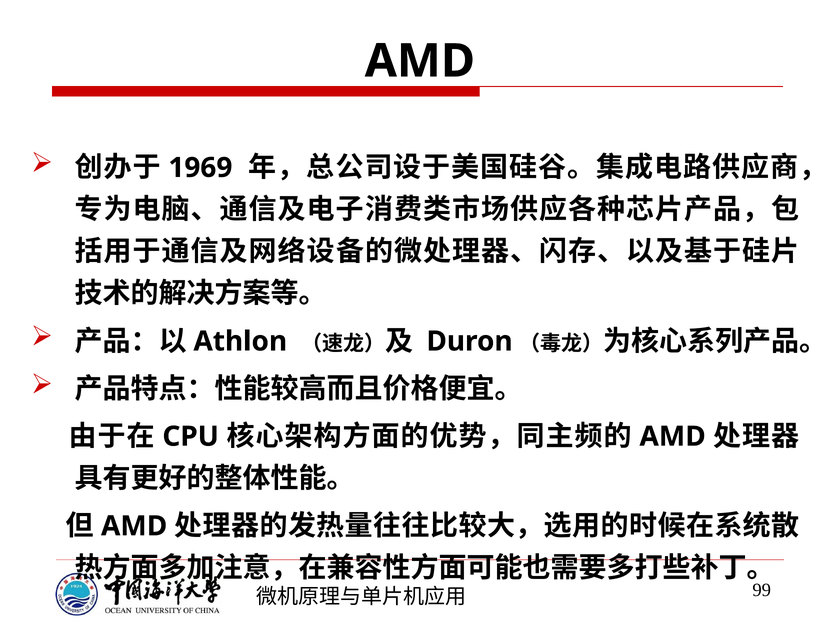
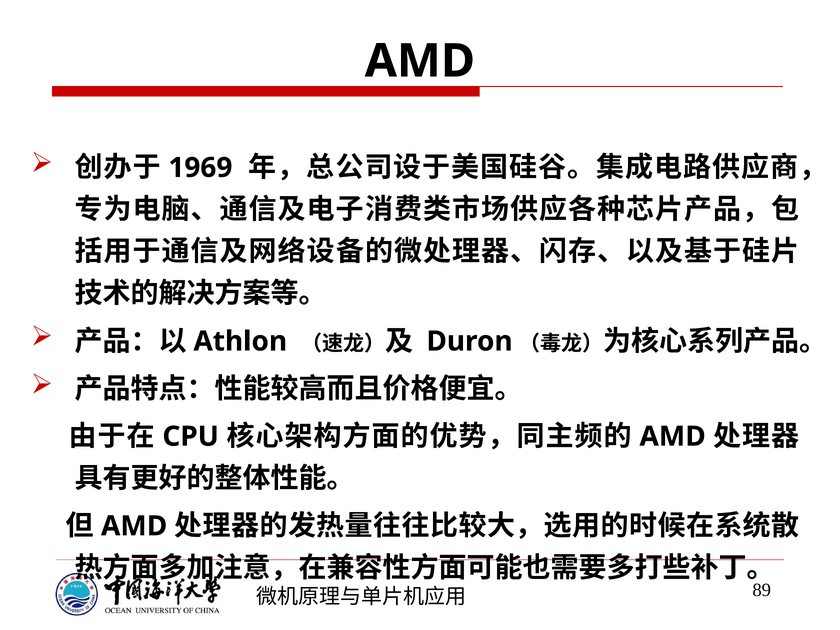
99: 99 -> 89 (762, 590)
